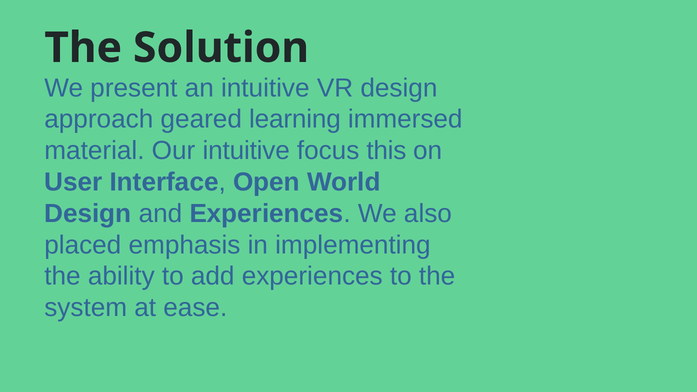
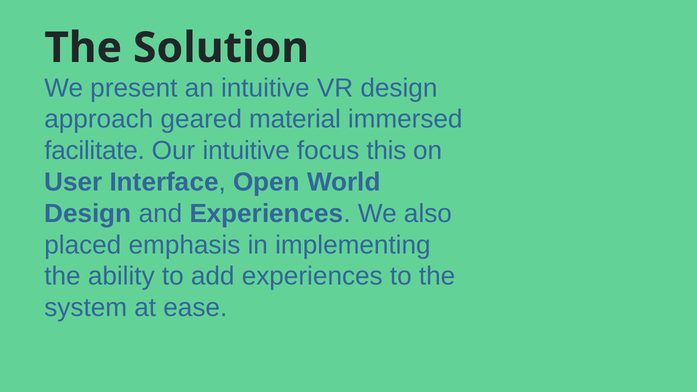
learning: learning -> material (295, 119)
material: material -> facilitate (95, 151)
